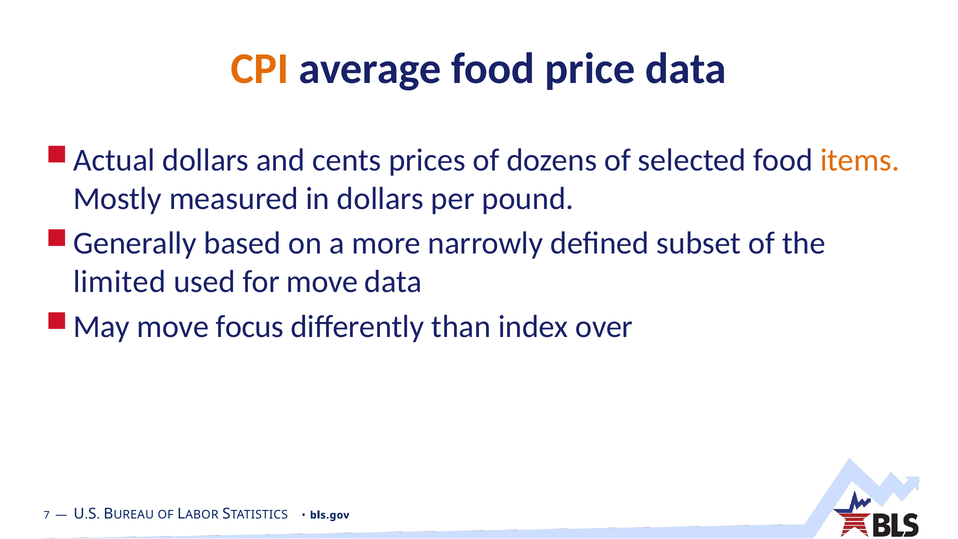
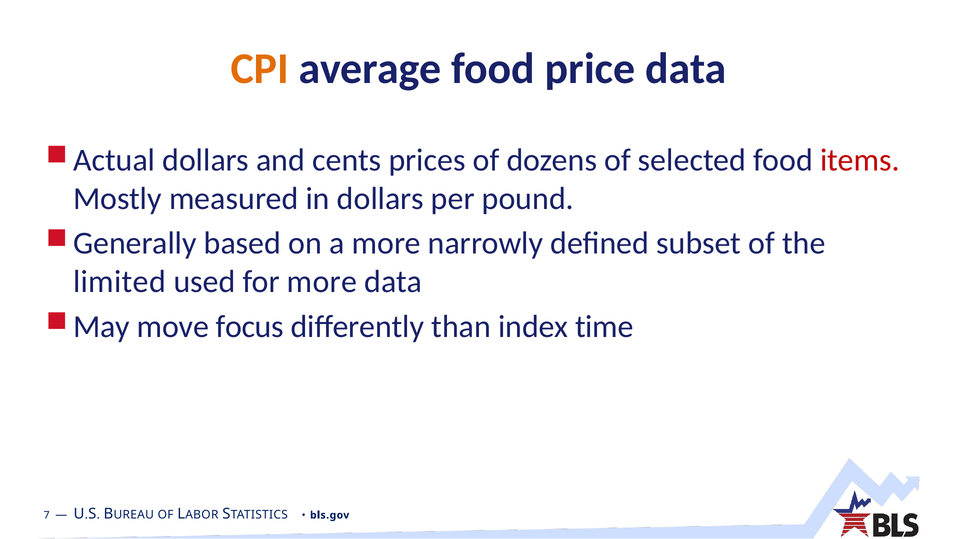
items colour: orange -> red (860, 160)
for move: move -> more (322, 282)
over: over -> time (604, 326)
